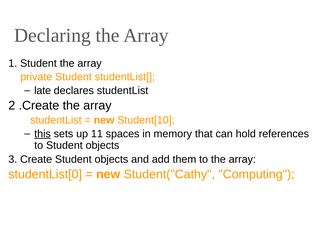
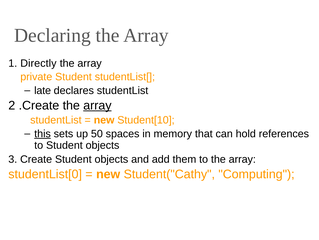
1 Student: Student -> Directly (38, 63)
array underline: none -> present (97, 105)
11: 11 -> 50 (97, 133)
